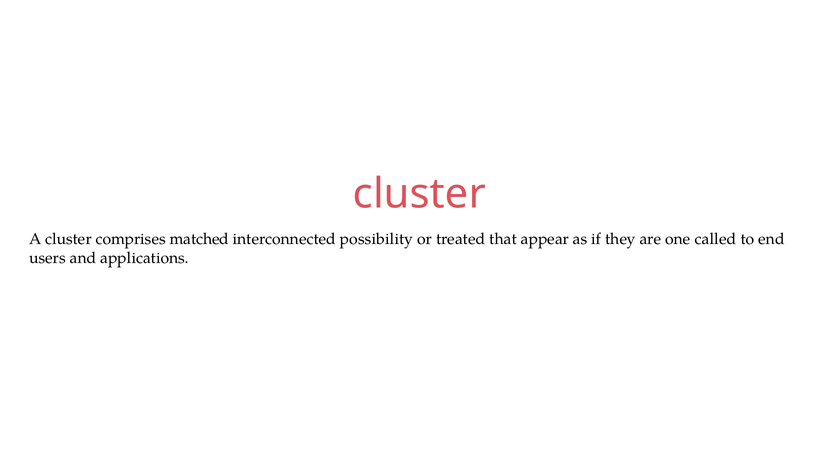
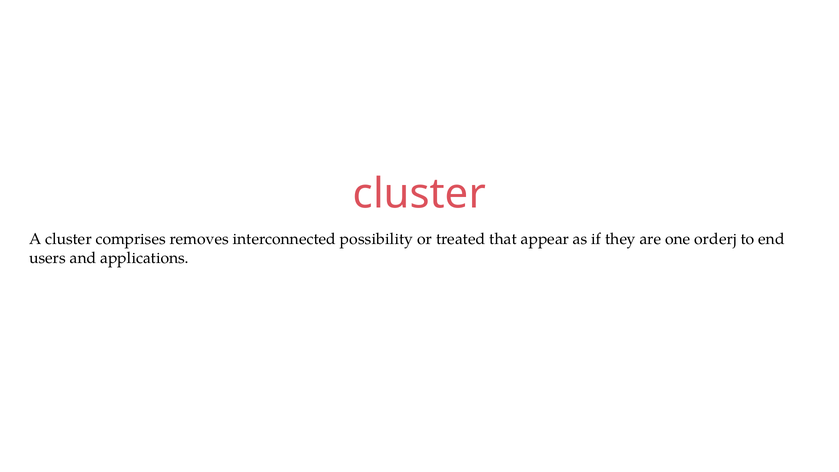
matched: matched -> removes (199, 239)
called: called -> orderj (716, 239)
